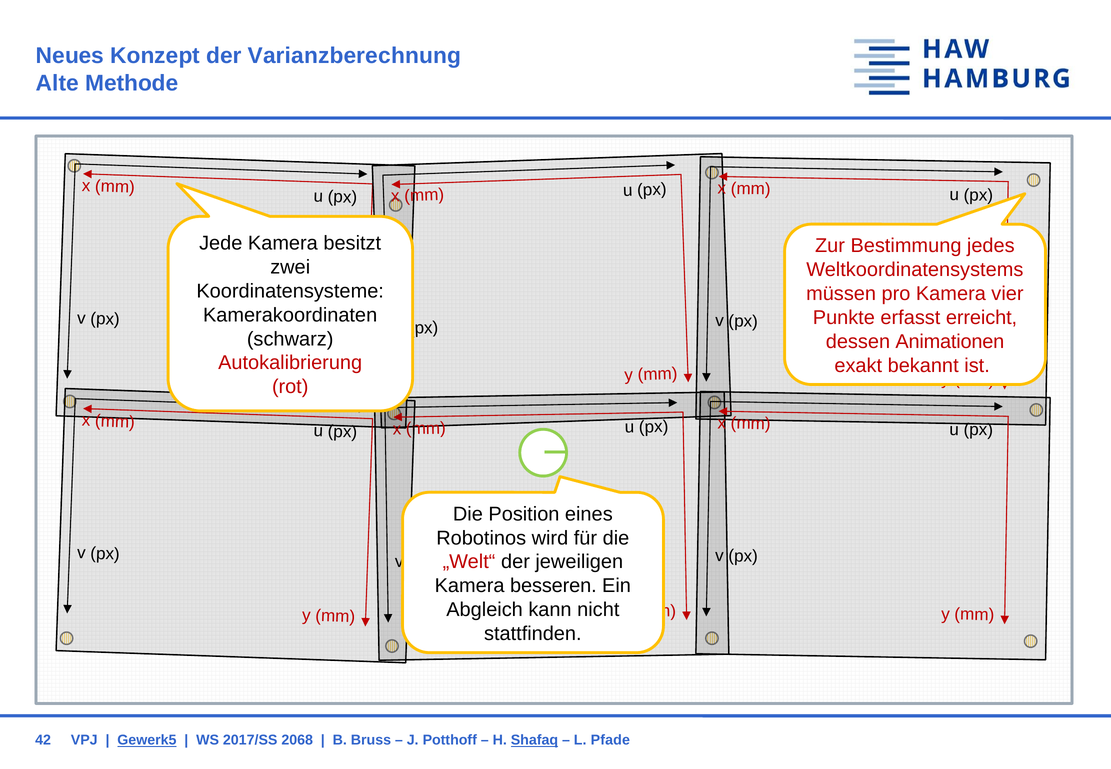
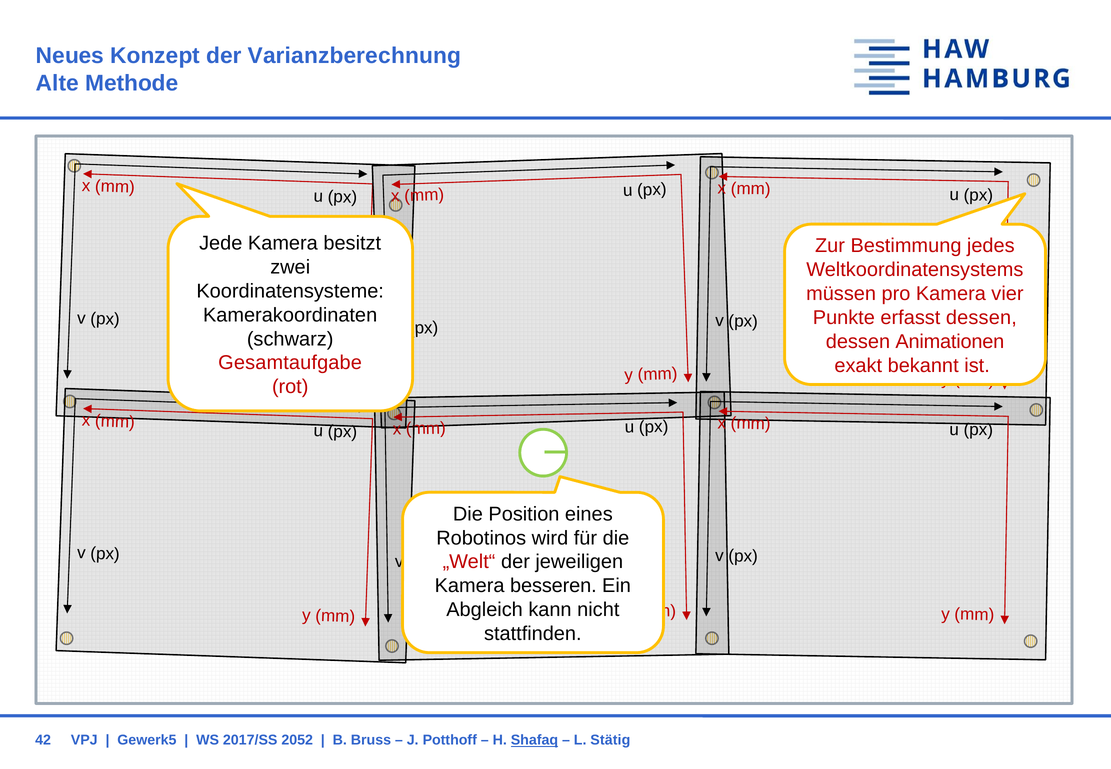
erfasst erreicht: erreicht -> dessen (981, 318)
Autokalibrierung: Autokalibrierung -> Gesamtaufgabe (290, 363)
Gewerk5 underline: present -> none (147, 740)
2068: 2068 -> 2052 (297, 740)
Pfade: Pfade -> Stätig (610, 740)
